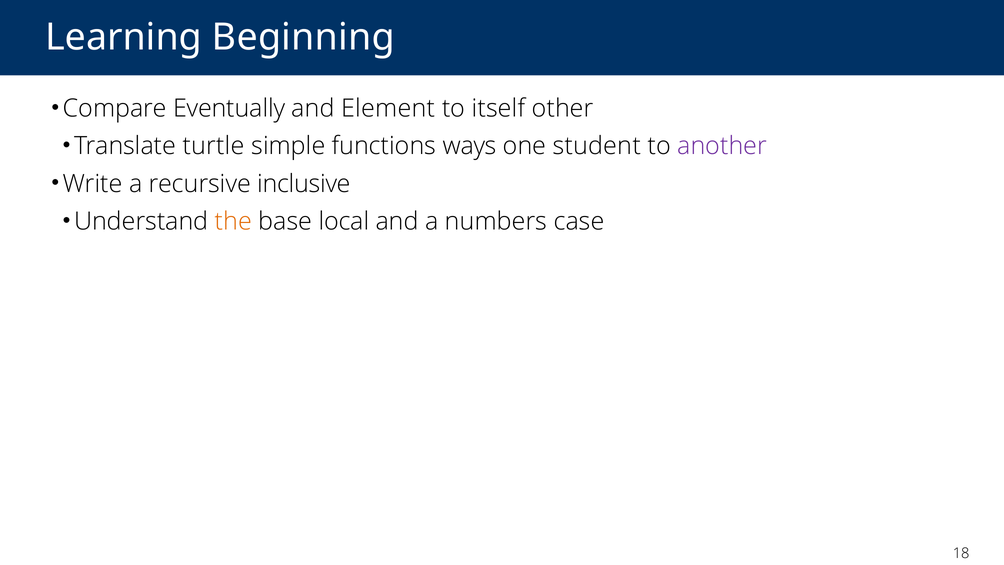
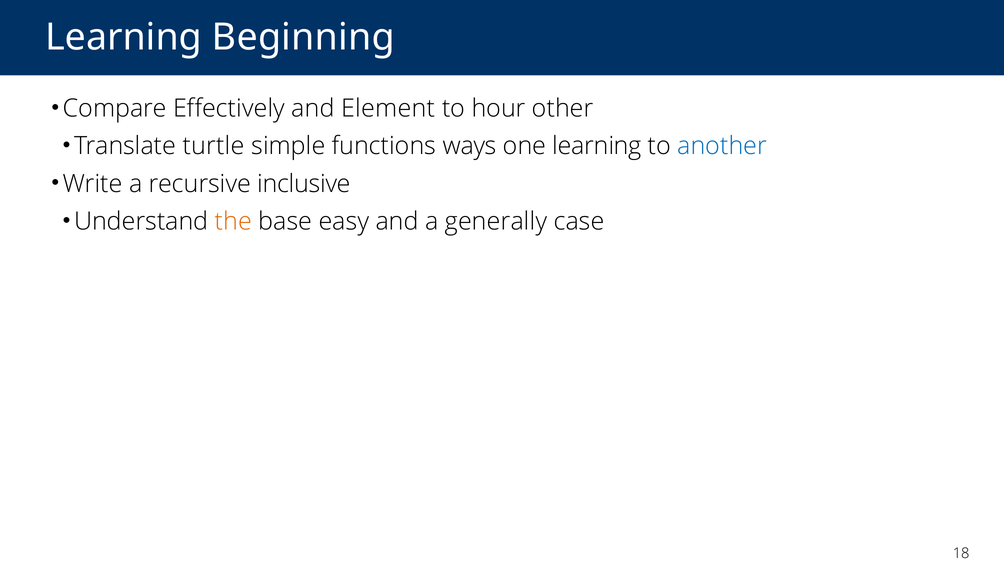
Eventually: Eventually -> Effectively (229, 108)
itself: itself -> hour (499, 108)
one student: student -> learning (597, 146)
another colour: purple -> blue (722, 146)
local: local -> easy (344, 221)
numbers: numbers -> generally (496, 221)
